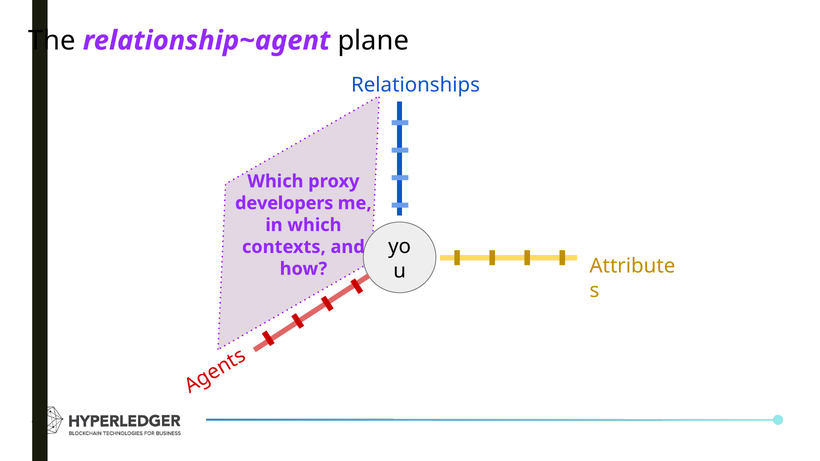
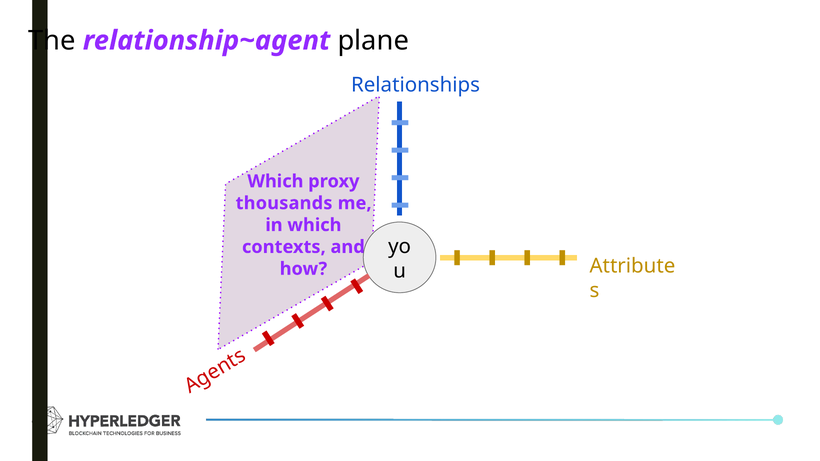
developers: developers -> thousands (284, 203)
